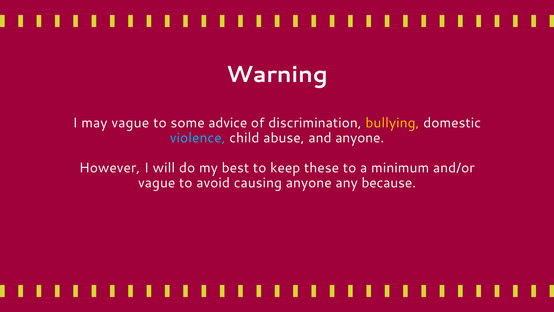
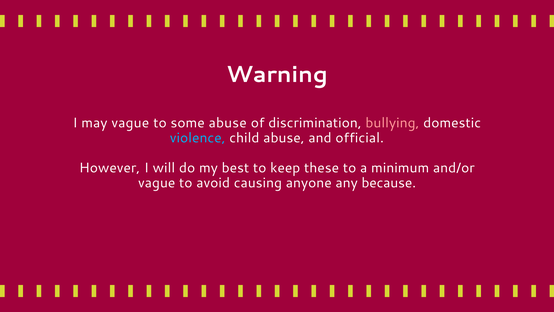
some advice: advice -> abuse (228, 123)
bullying colour: yellow -> pink (392, 123)
and anyone: anyone -> official (360, 138)
